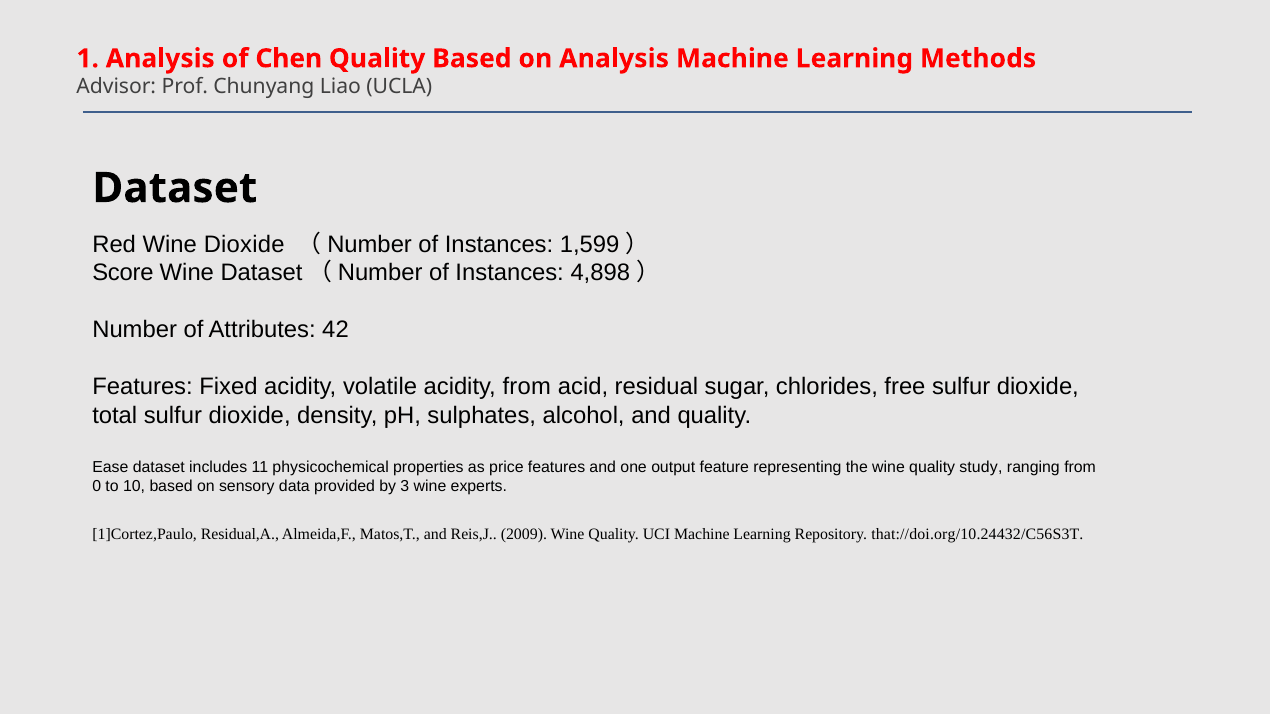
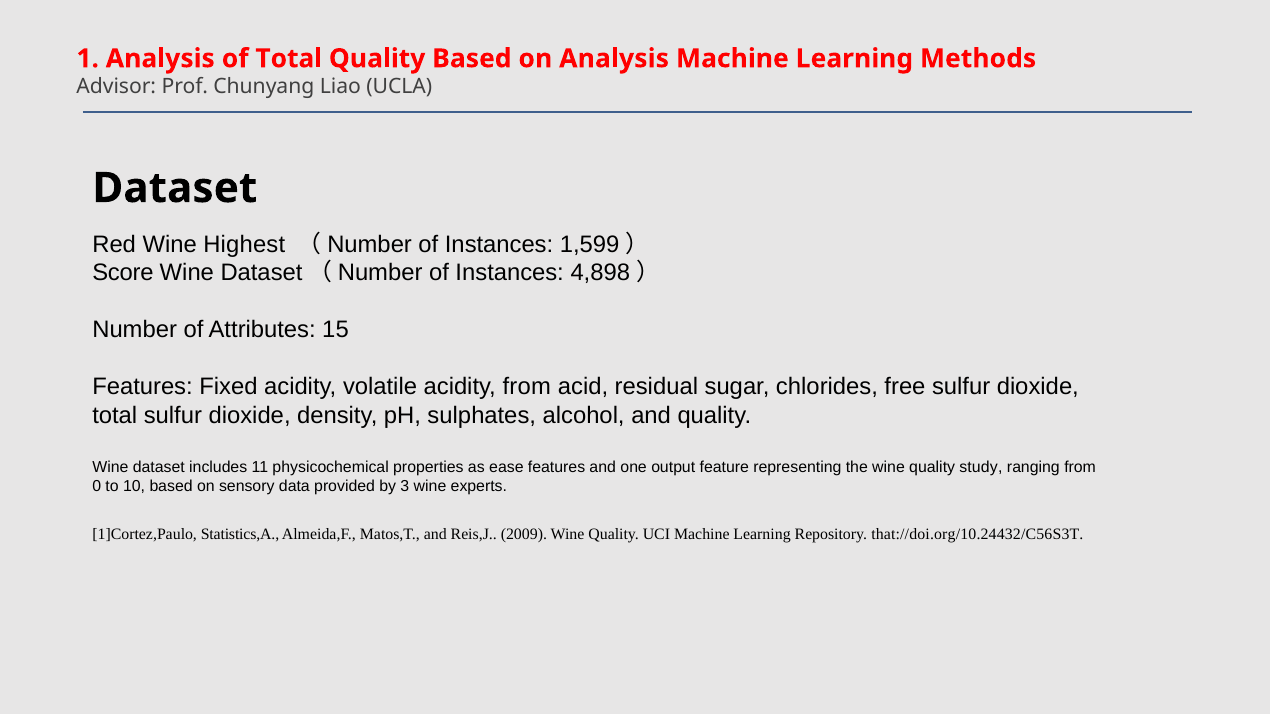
of Chen: Chen -> Total (289, 59)
Wine Dioxide: Dioxide -> Highest (244, 244)
42: 42 -> 15 (336, 330)
Ease: Ease -> Wine (110, 468)
price: price -> ease (506, 468)
Residual,A: Residual,A -> Statistics,A (240, 534)
